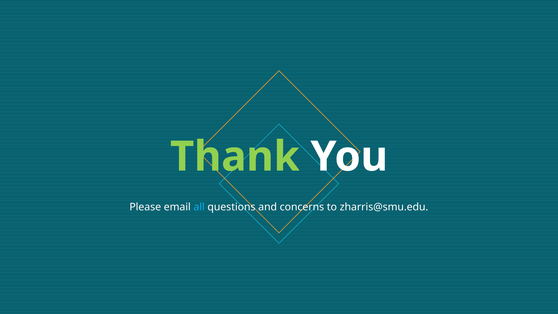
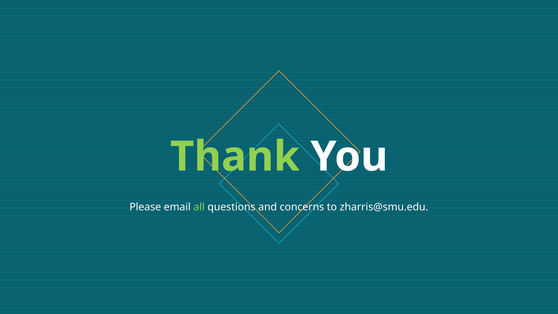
all colour: light blue -> light green (199, 207)
